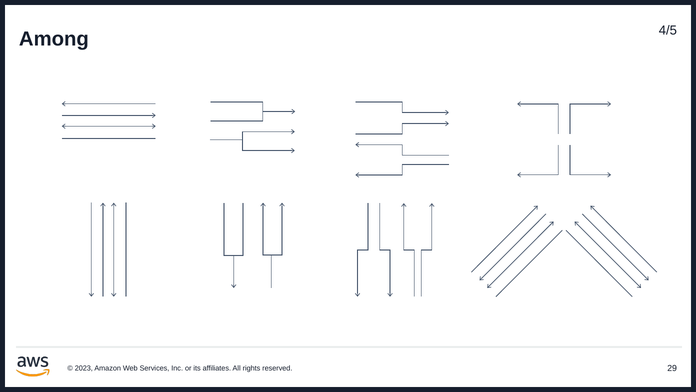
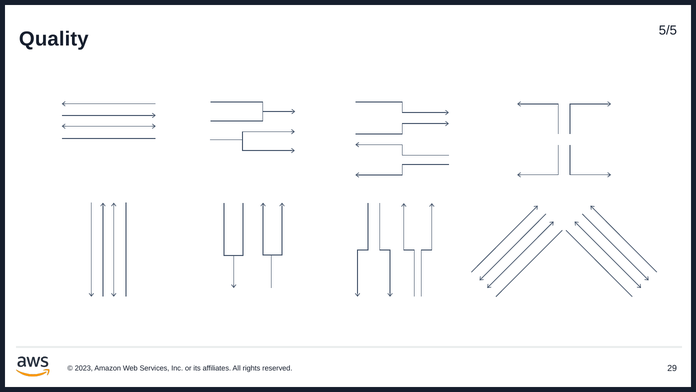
4/5: 4/5 -> 5/5 (668, 30)
Among: Among -> Quality (54, 39)
